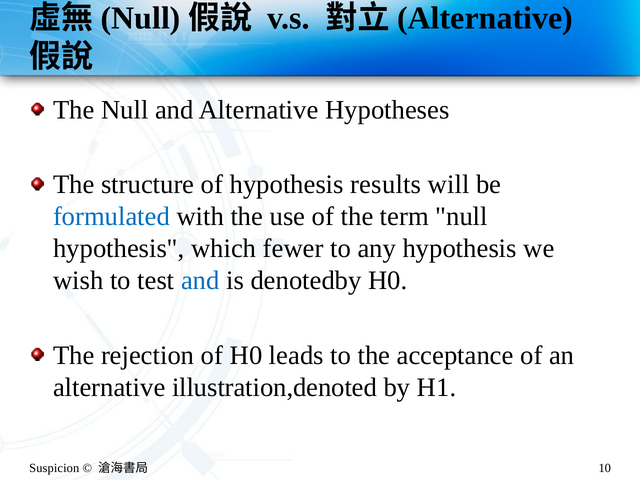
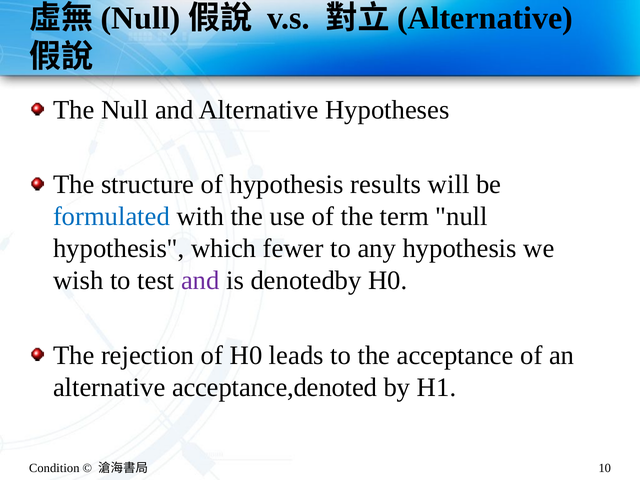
and colour: blue -> purple (200, 281)
illustration,denoted: illustration,denoted -> acceptance,denoted (275, 387)
Suspicion: Suspicion -> Condition (54, 468)
